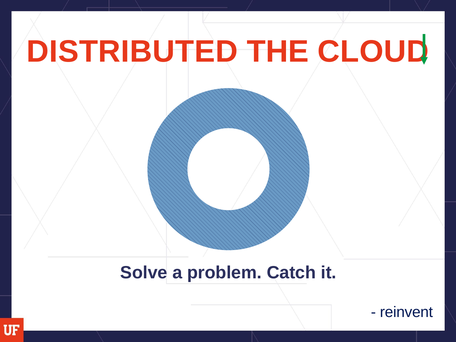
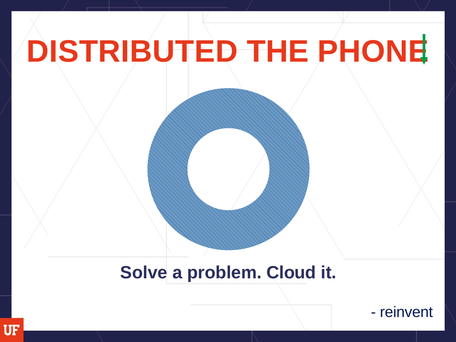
CLOUD: CLOUD -> PHONE (373, 52)
Catch: Catch -> Cloud (291, 273)
